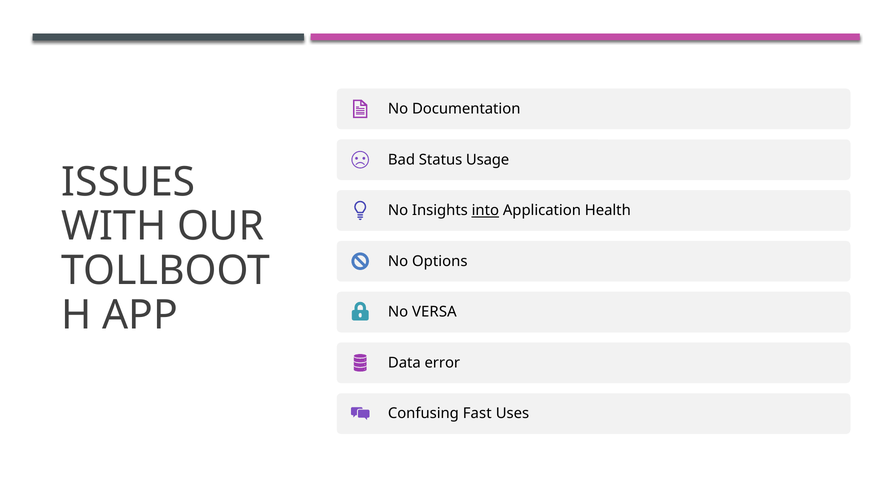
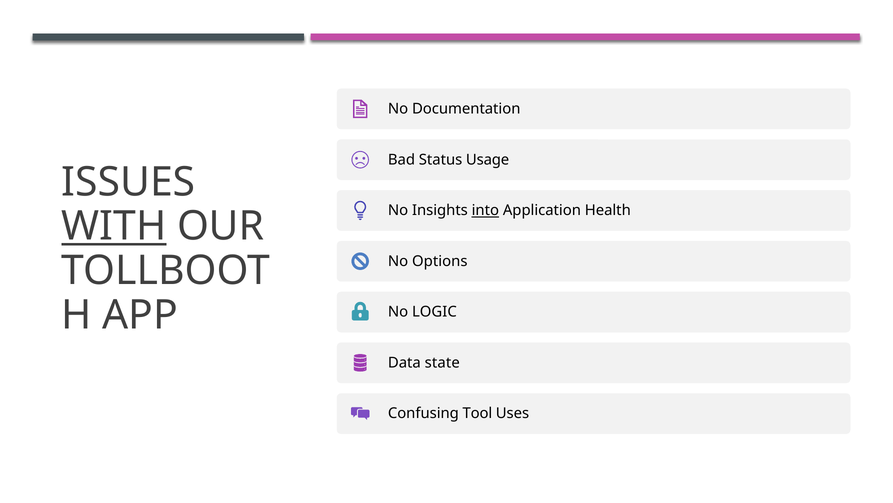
WITH underline: none -> present (114, 226)
VERSA: VERSA -> LOGIC (434, 312)
error: error -> state (442, 362)
Fast: Fast -> Tool (477, 413)
